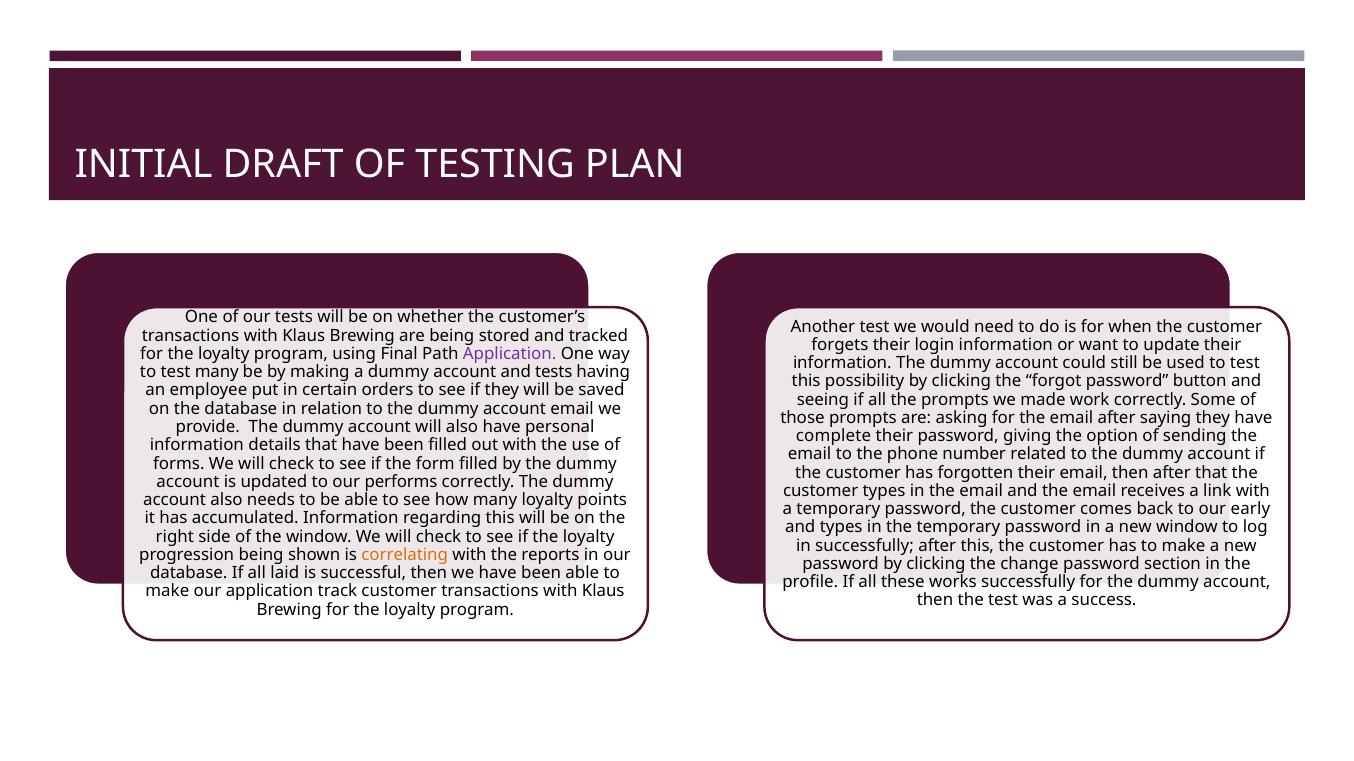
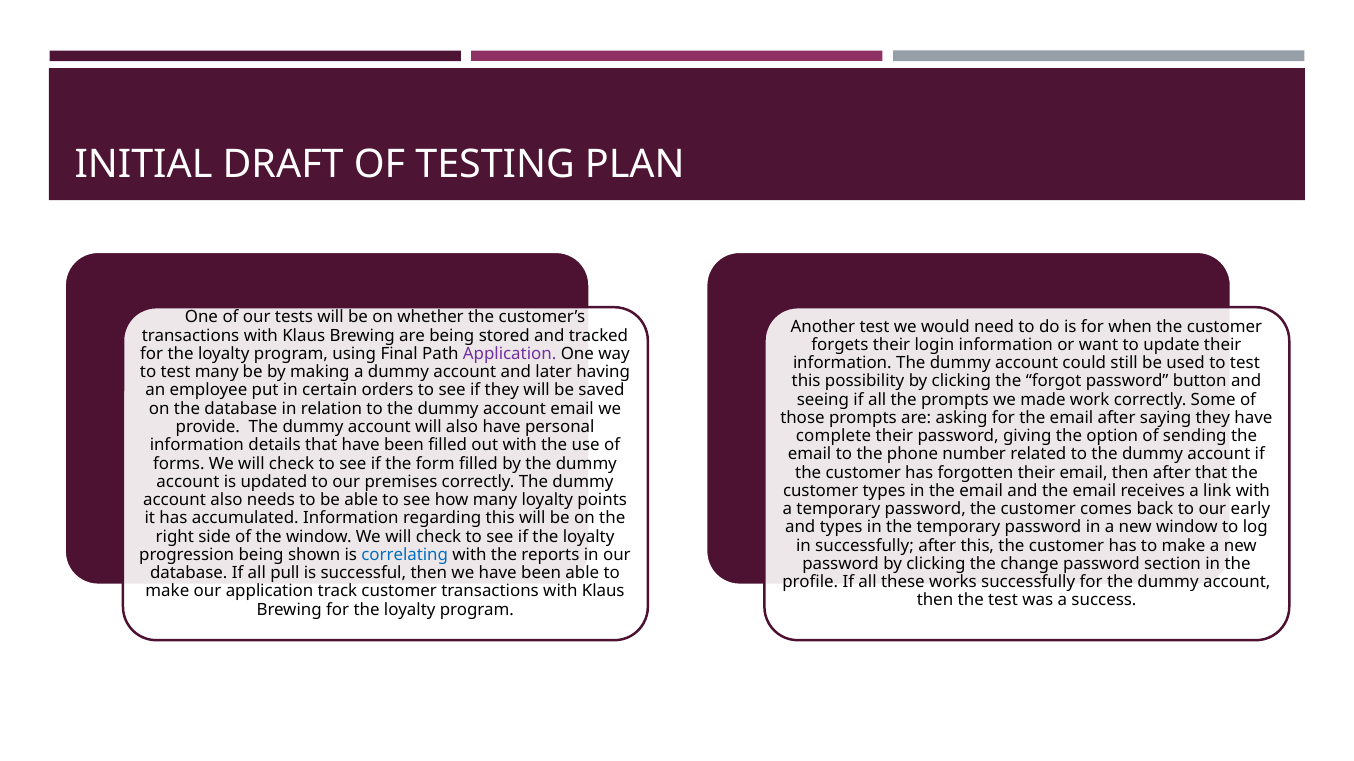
and tests: tests -> later (554, 372)
performs: performs -> premises (401, 482)
correlating colour: orange -> blue (405, 555)
laid: laid -> pull (285, 573)
